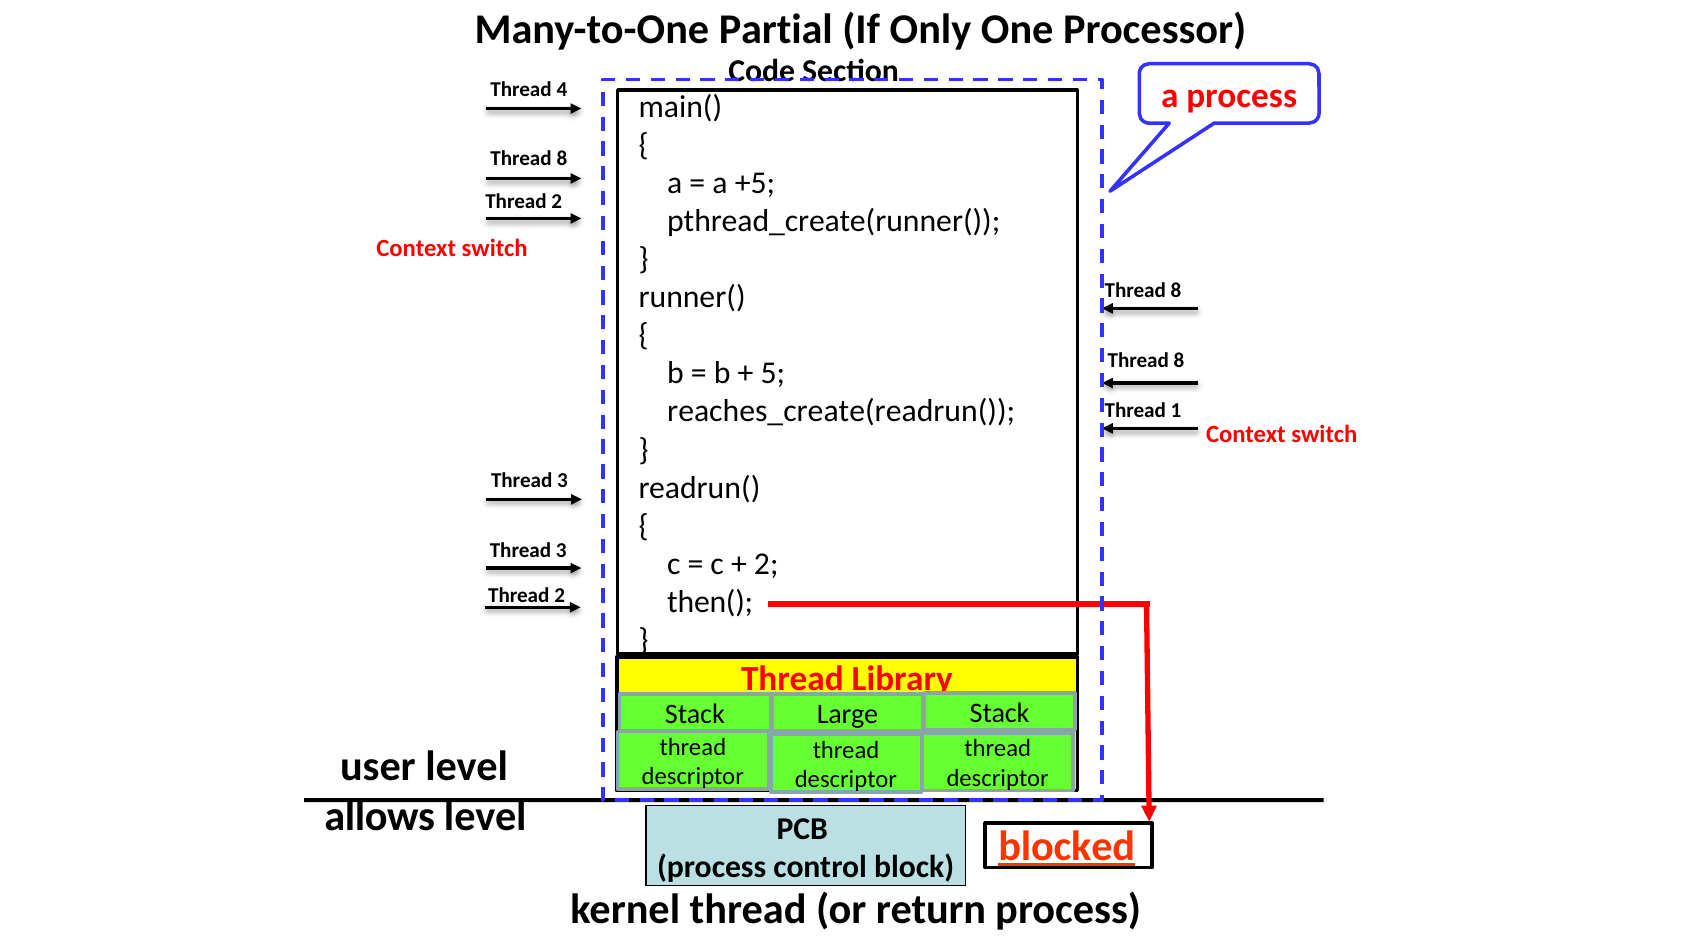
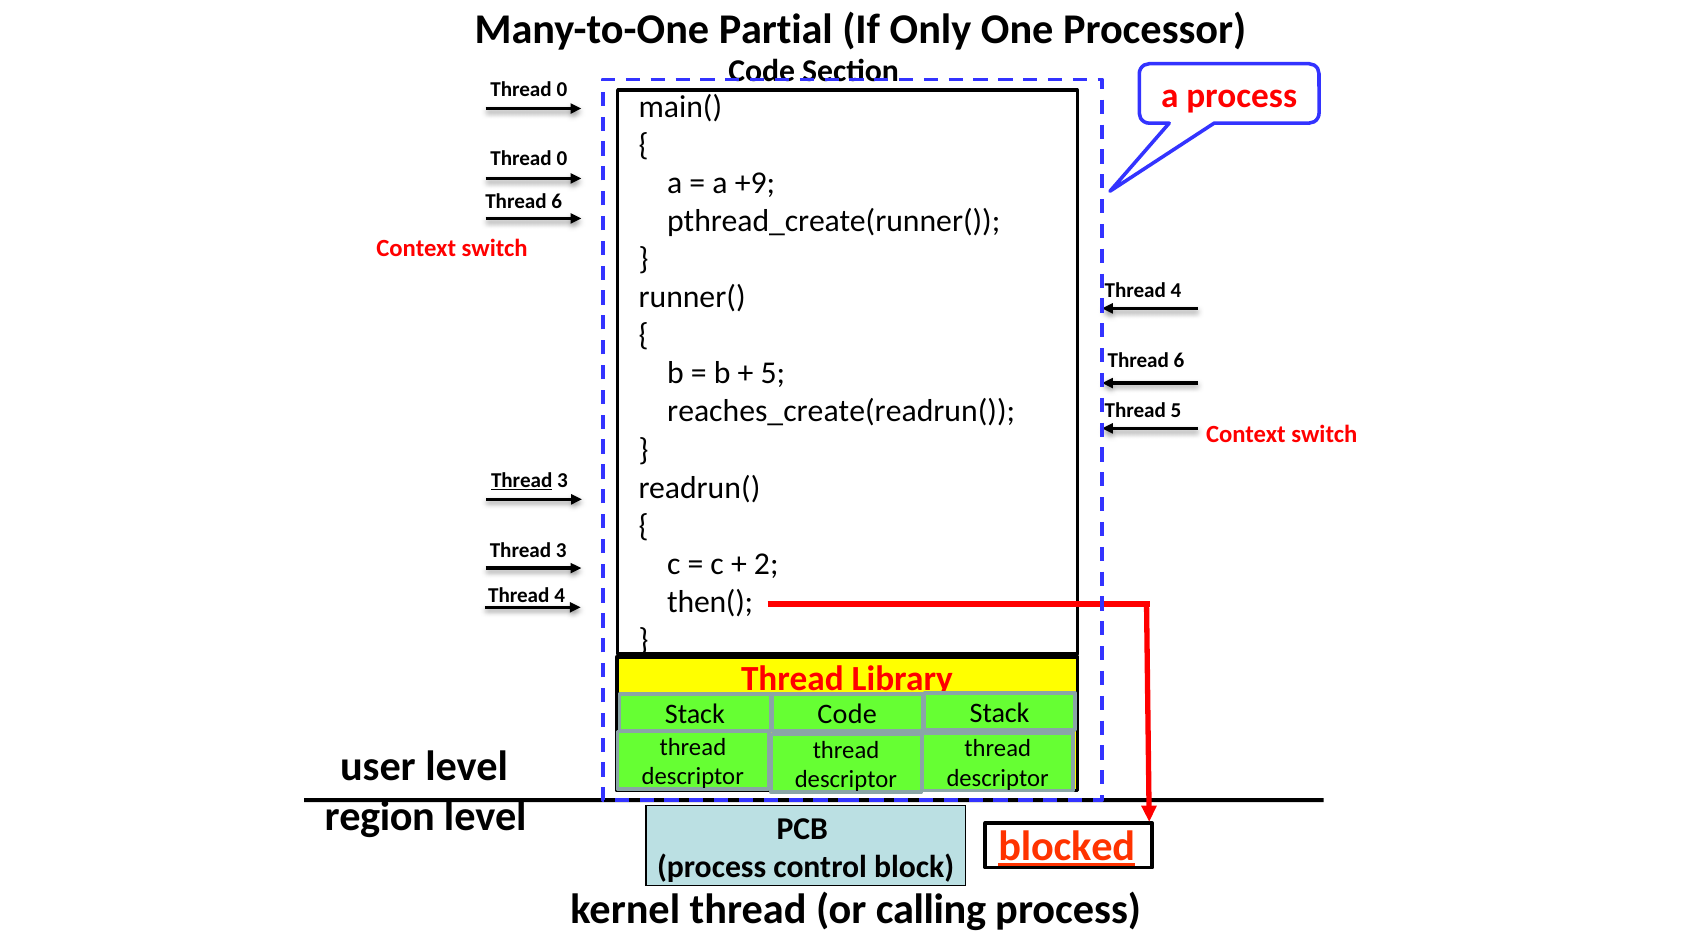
4: 4 -> 0 (562, 90)
8: 8 -> 0 (562, 159)
+5: +5 -> +9 (755, 183)
2: 2 -> 6 (557, 202)
8: 8 -> 4 (1176, 291)
8: 8 -> 6 (1179, 360)
Thread 1: 1 -> 5 (1176, 411)
Thread underline: none -> present (522, 480)
2: 2 -> 4 (560, 595)
Large: Large -> Code (847, 714)
allows: allows -> region (380, 817)
return: return -> calling (931, 910)
